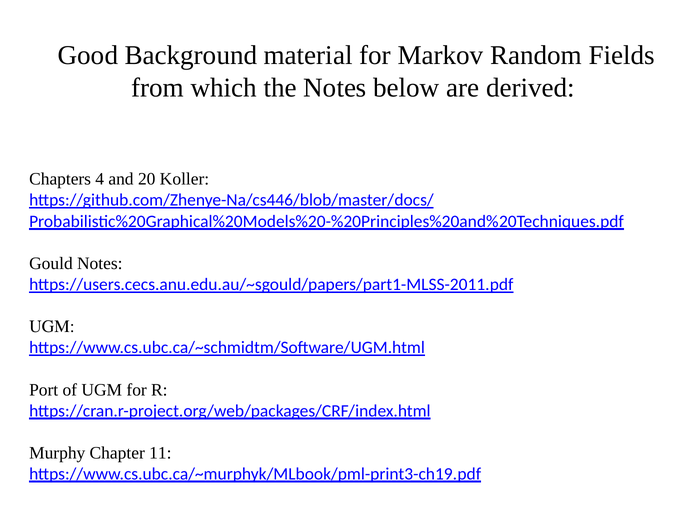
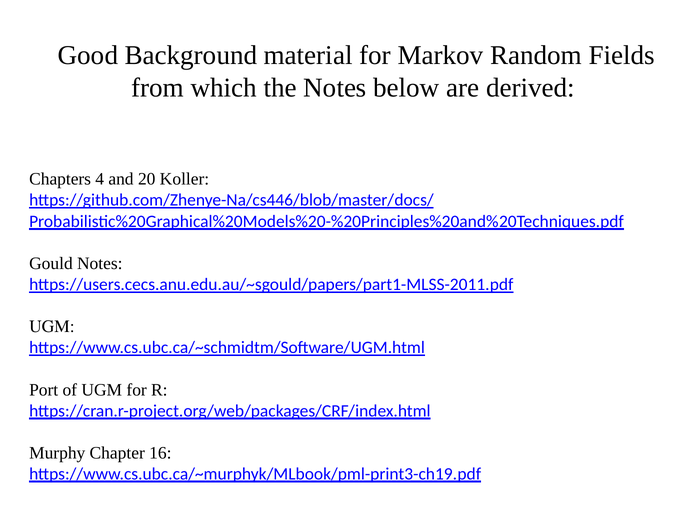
11: 11 -> 16 (160, 453)
